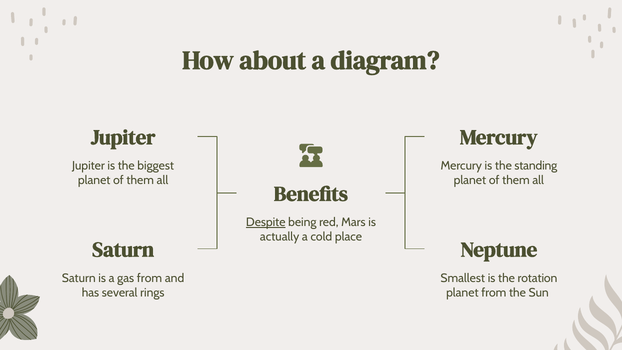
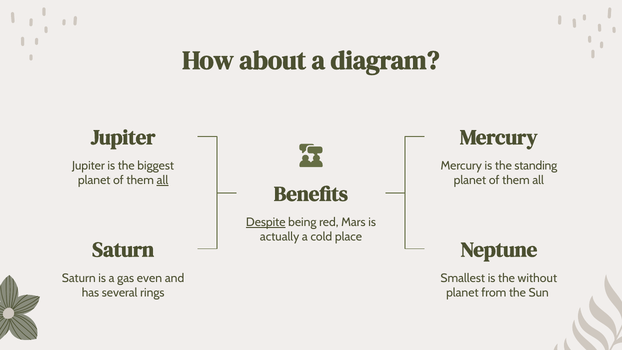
all underline: none -> present (162, 180)
gas from: from -> even (149, 278)
rotation: rotation -> without (537, 278)
